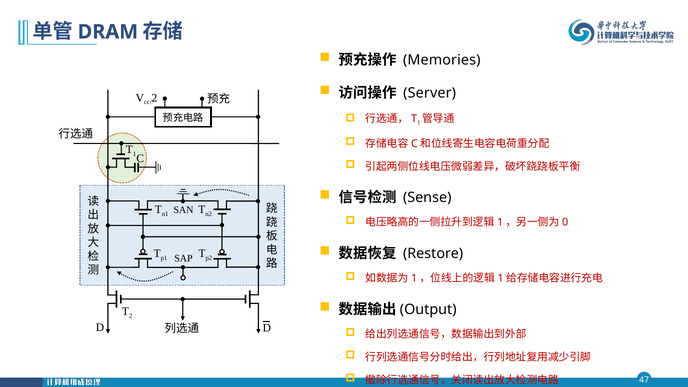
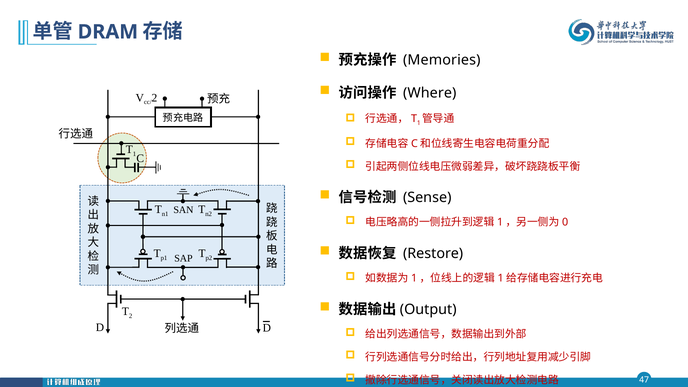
Server: Server -> Where (430, 93)
